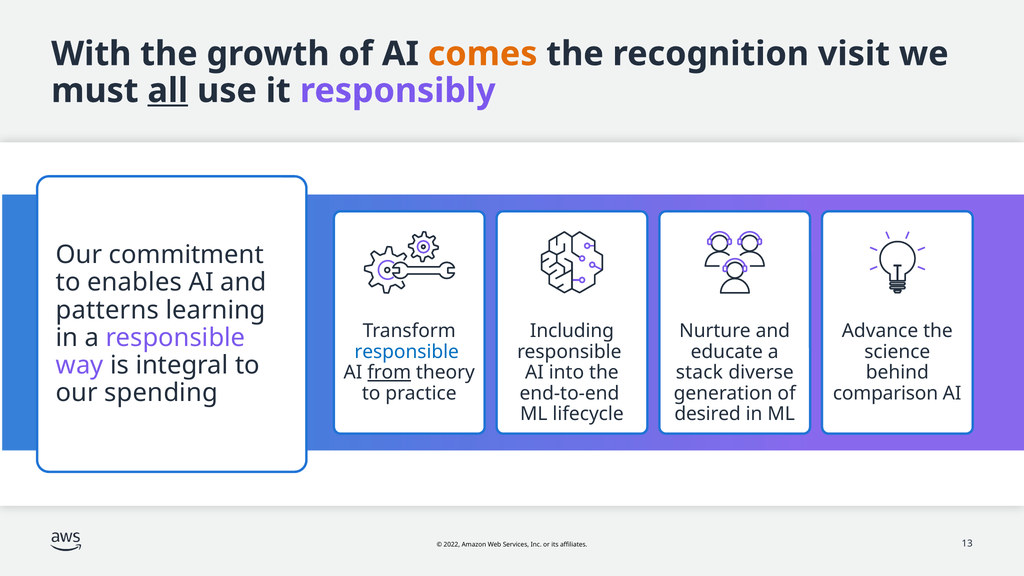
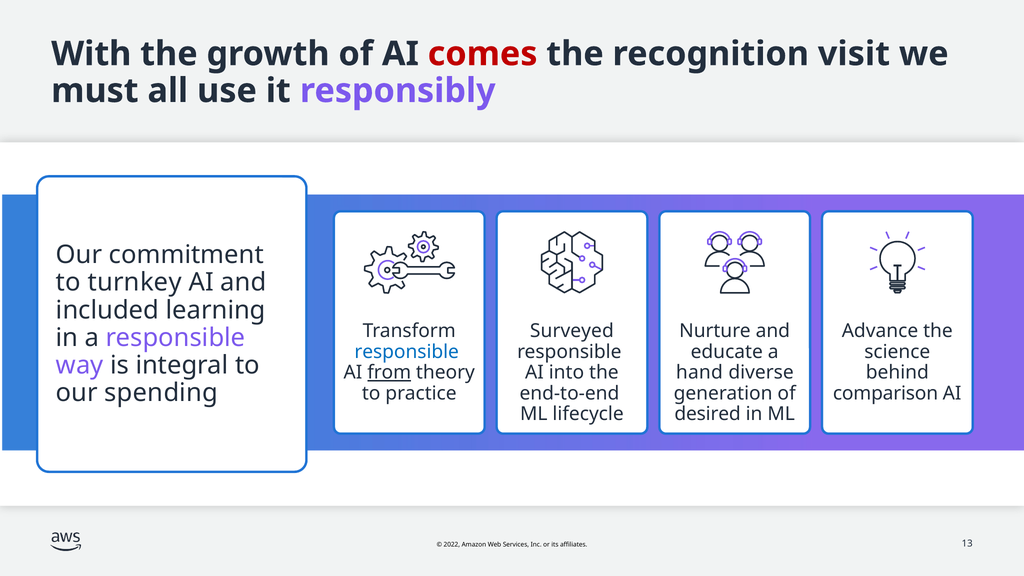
comes colour: orange -> red (483, 54)
all underline: present -> none (168, 91)
enables: enables -> turnkey (135, 282)
patterns: patterns -> included (108, 310)
Including: Including -> Surveyed (572, 331)
stack: stack -> hand (699, 372)
